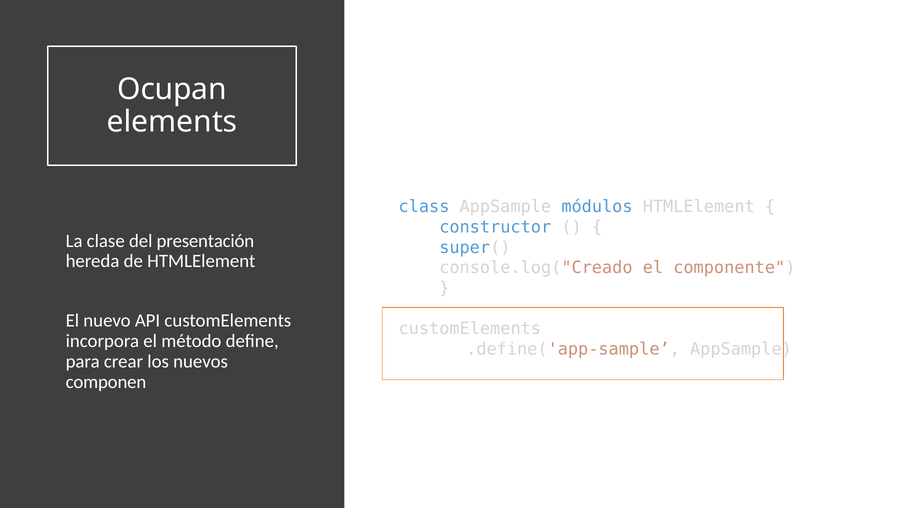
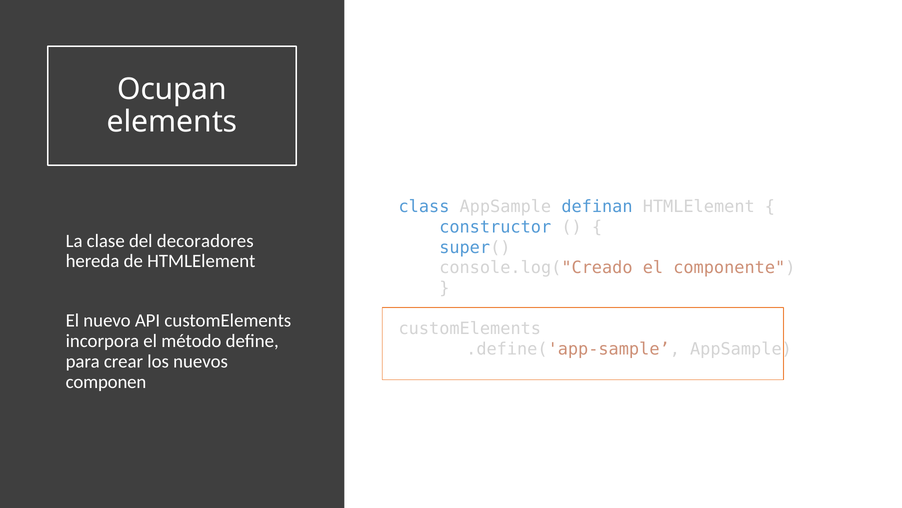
módulos: módulos -> definan (597, 207)
presentación: presentación -> decoradores (205, 241)
